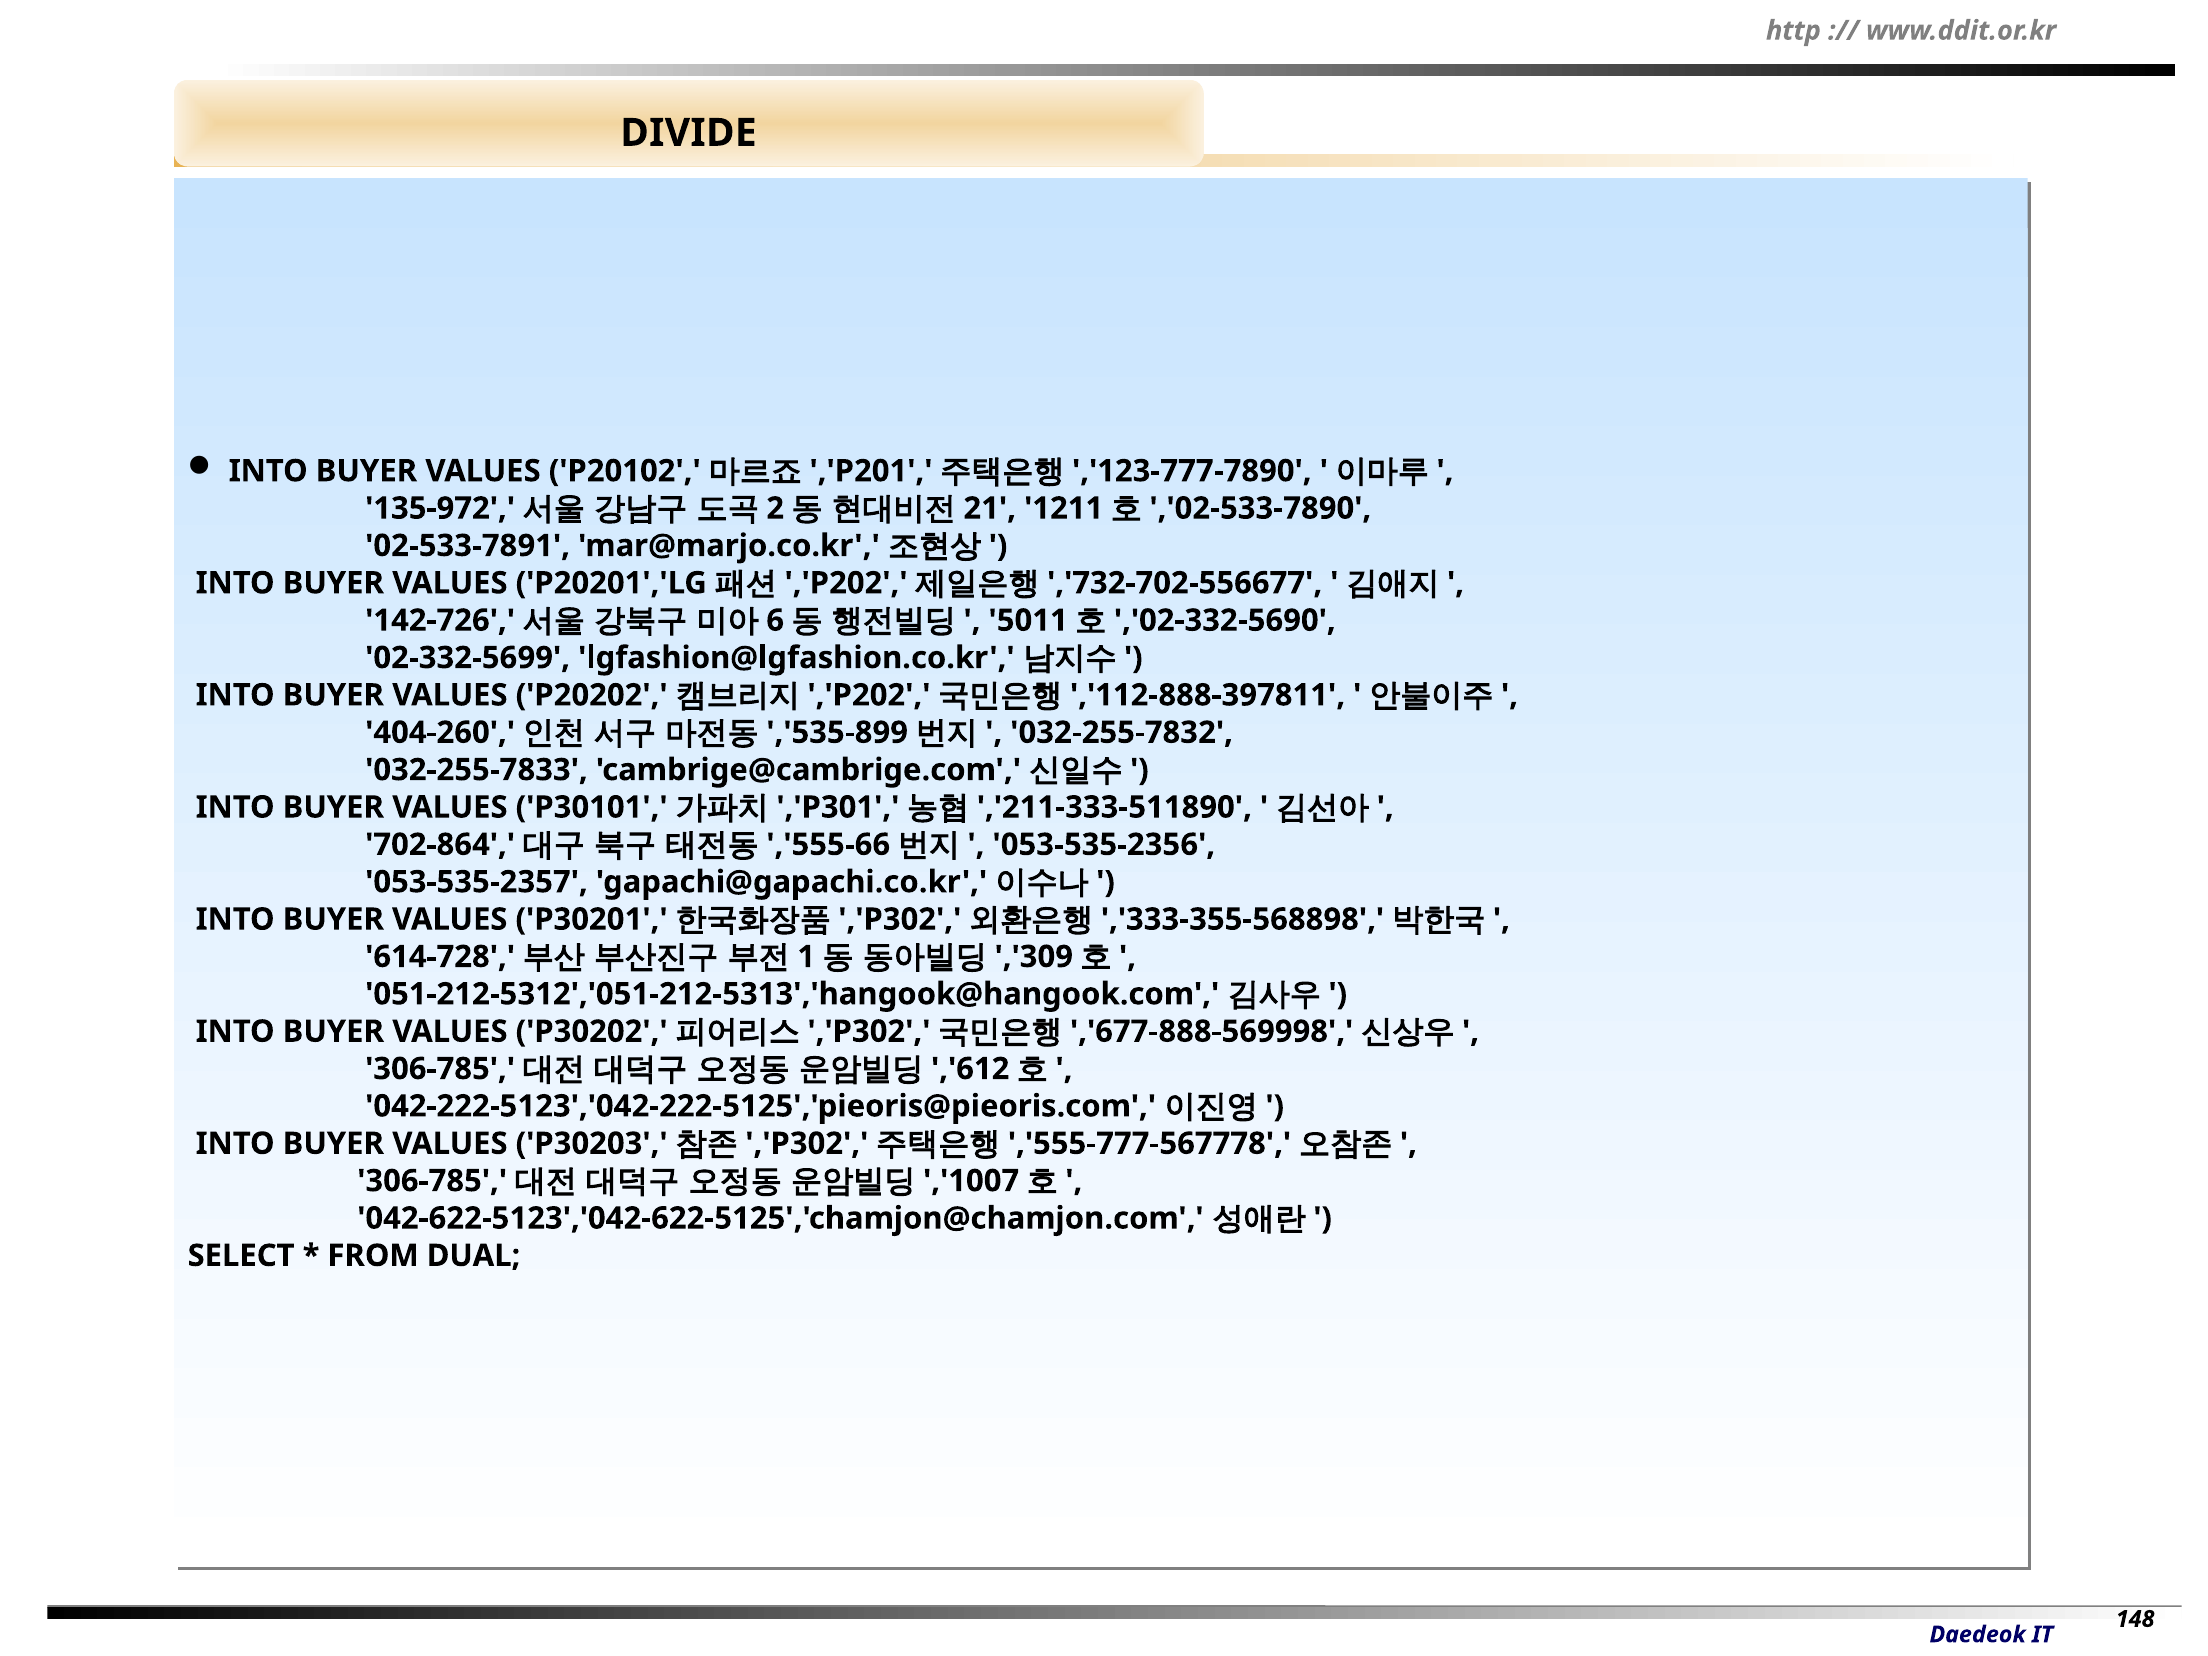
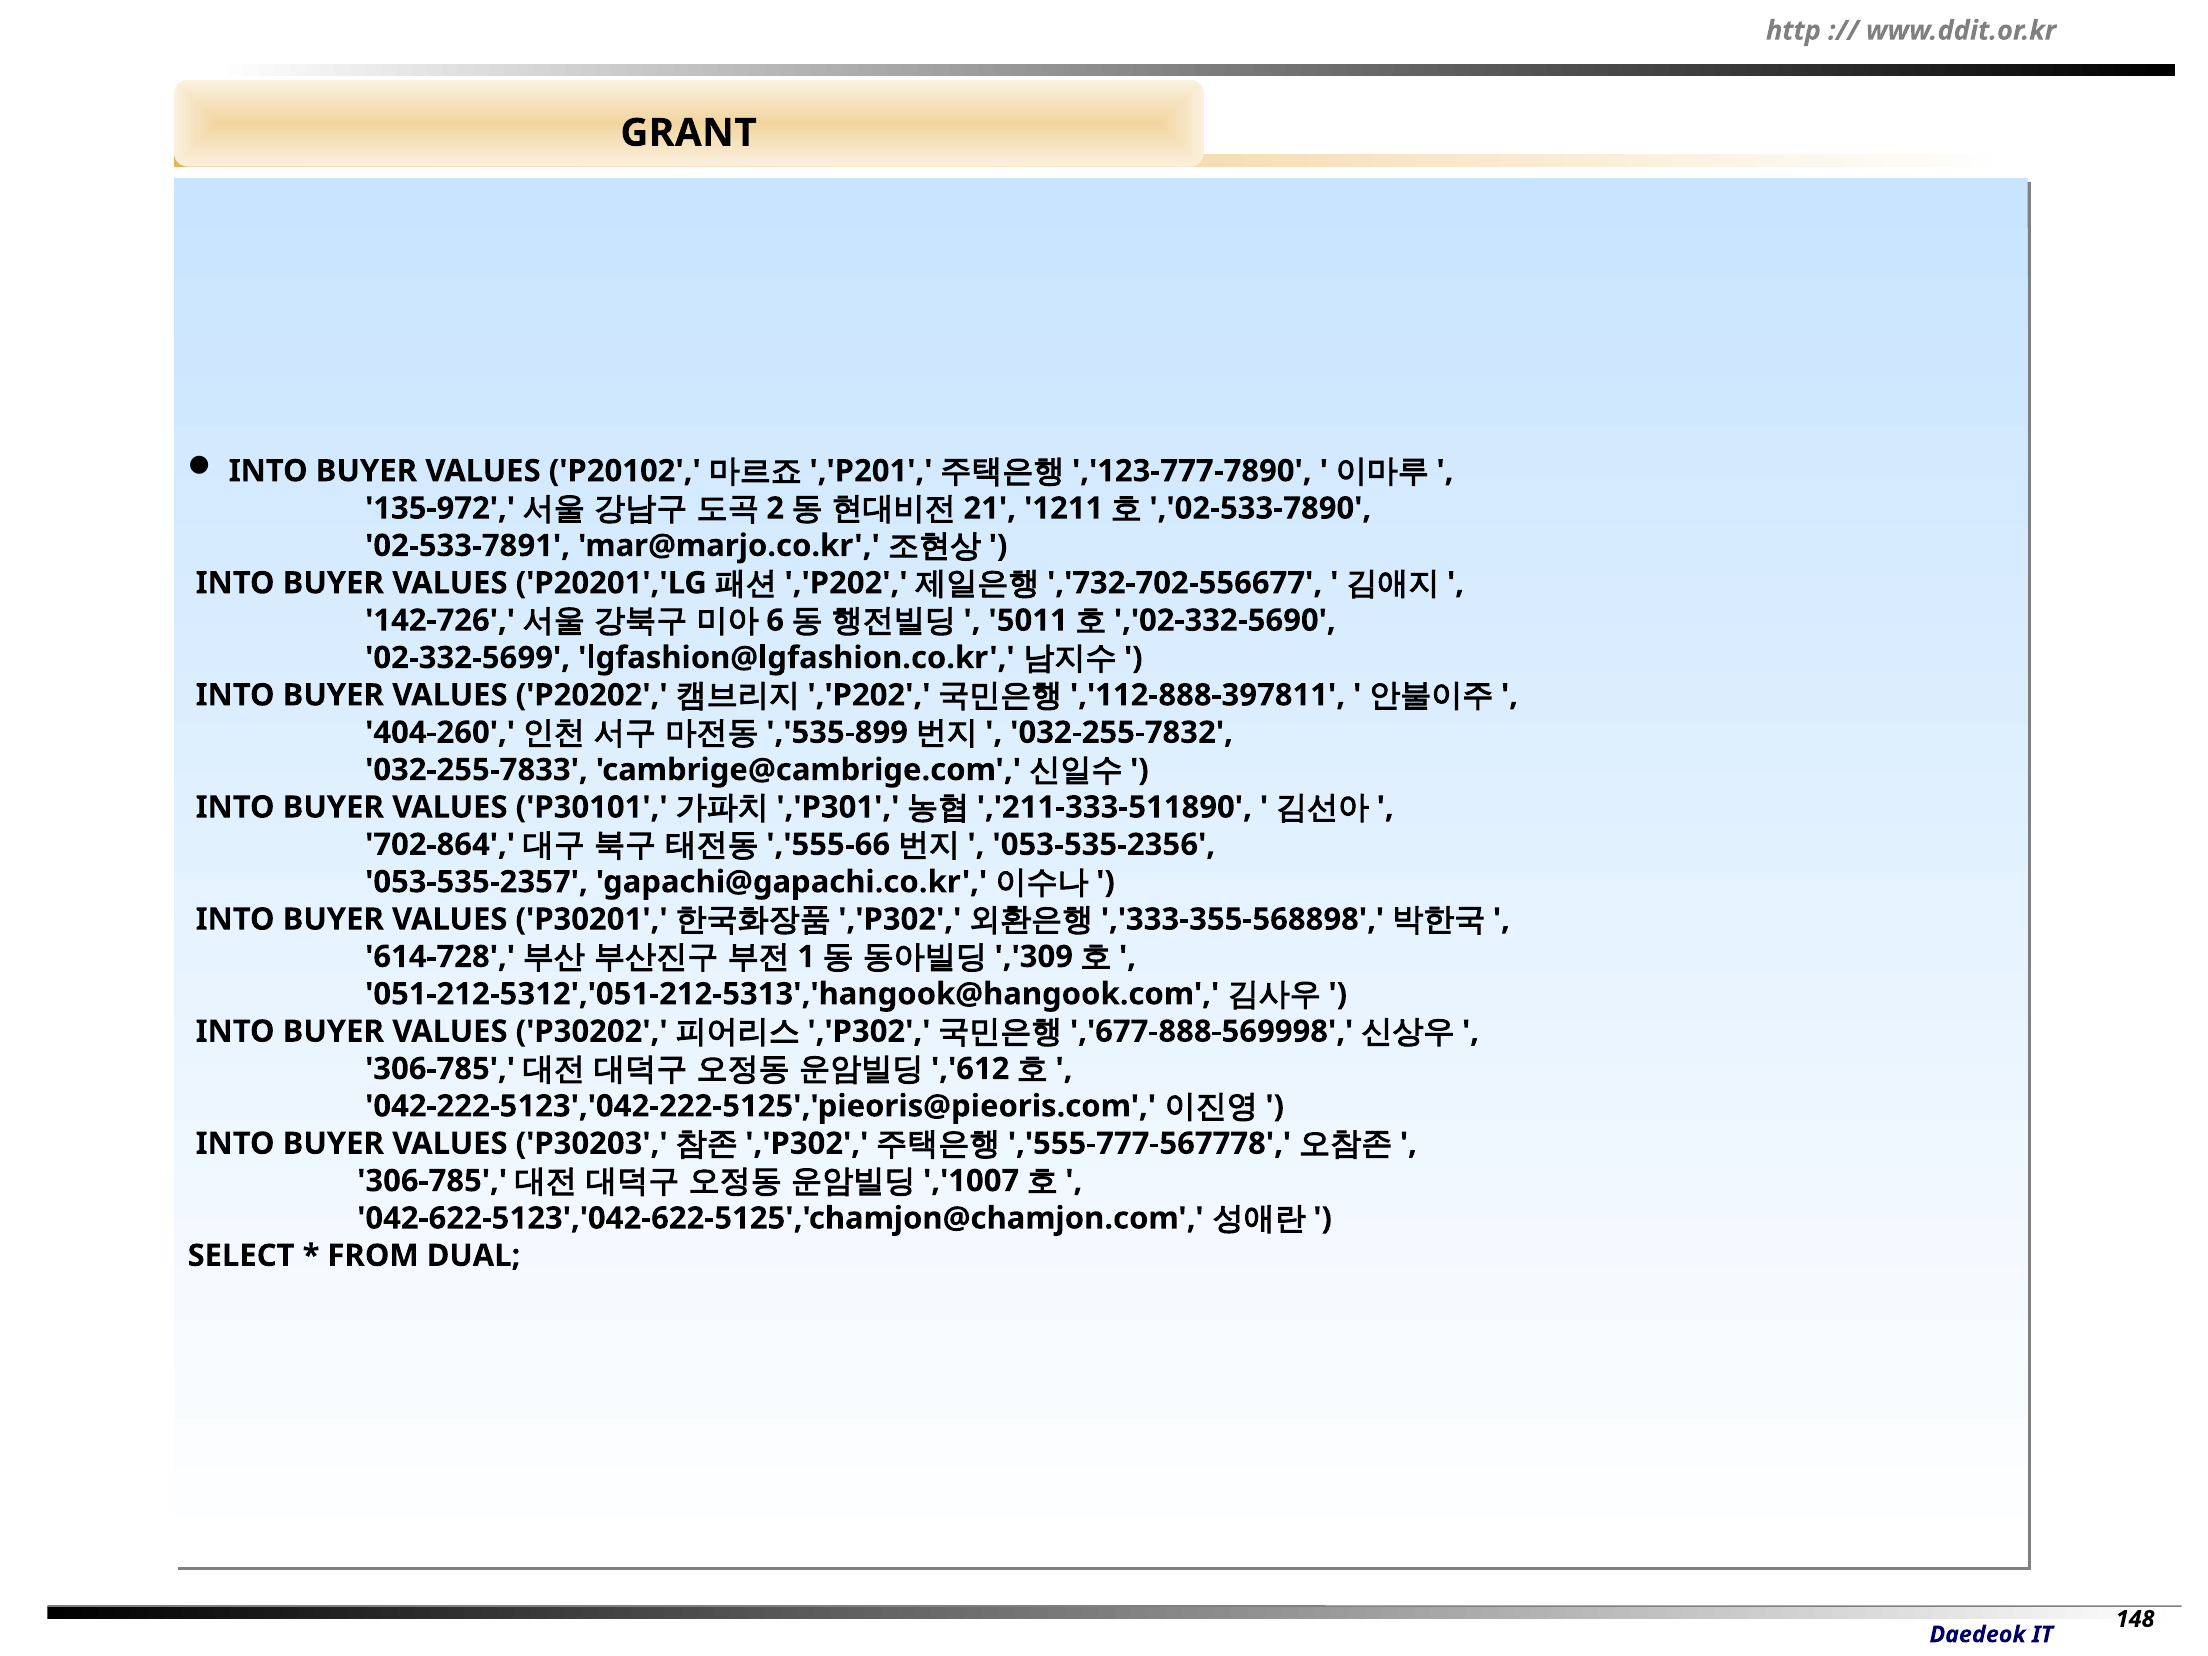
DIVIDE: DIVIDE -> GRANT (689, 133)
